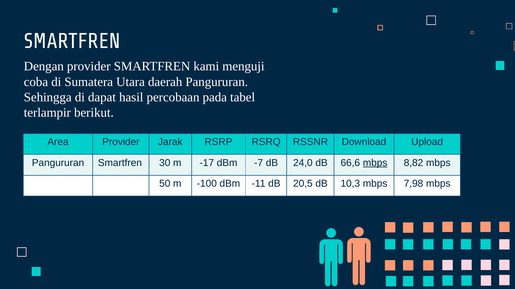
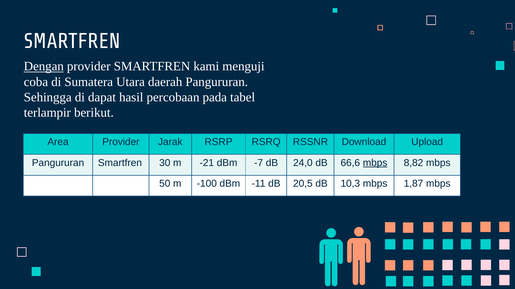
Dengan underline: none -> present (44, 67)
-17: -17 -> -21 (207, 163)
7,98: 7,98 -> 1,87 (414, 184)
